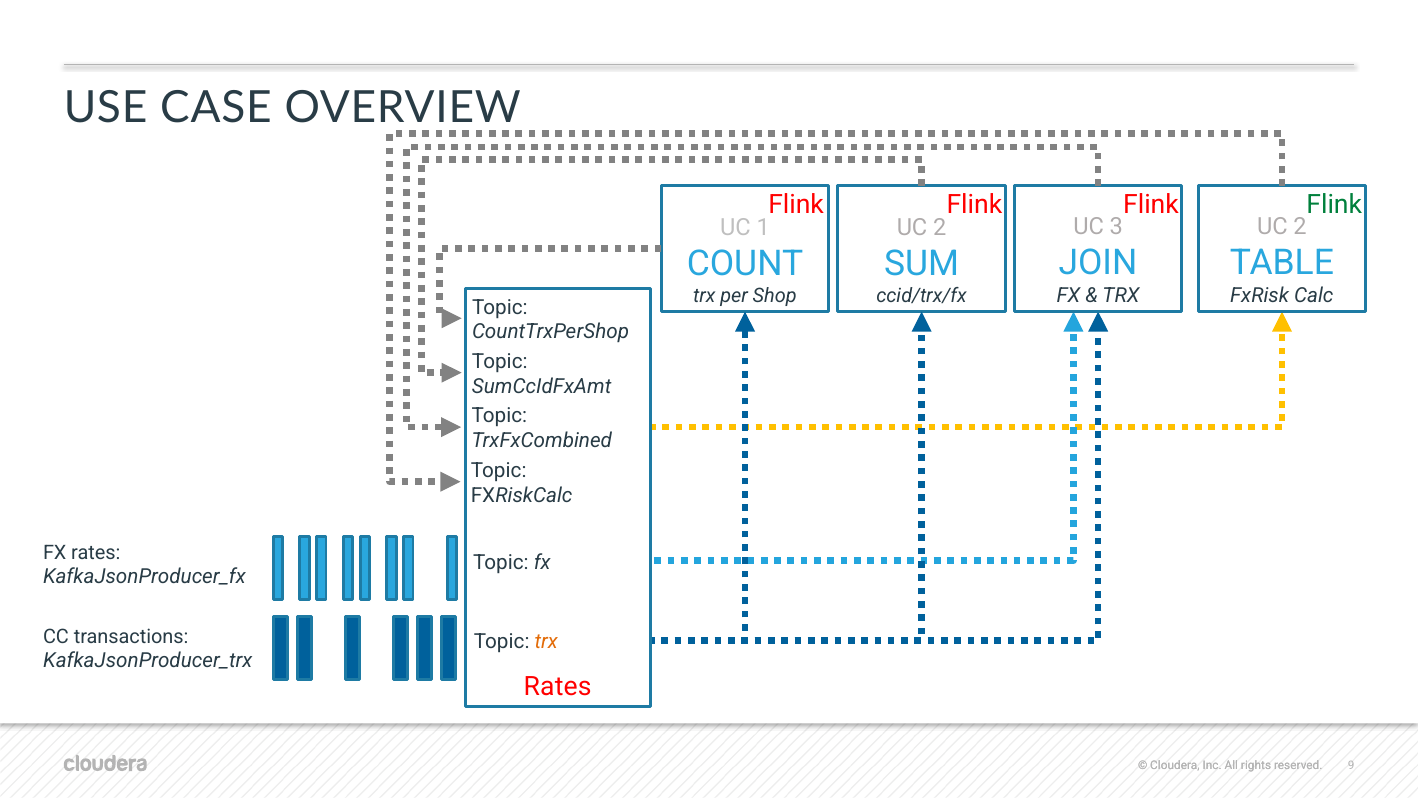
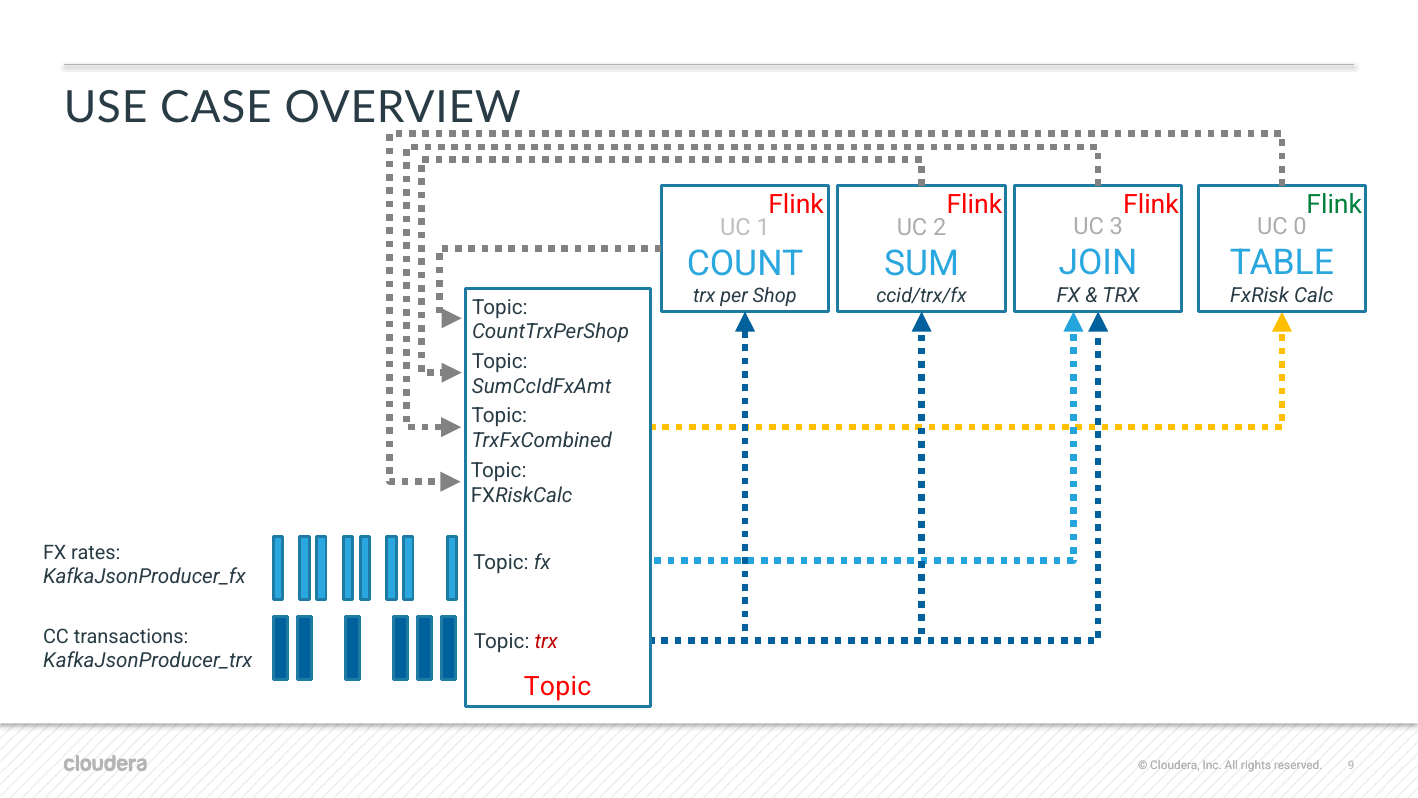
2: 2 -> 0 (1300, 226)
trx colour: orange -> red (546, 642)
Rates: Rates -> Topic (558, 687)
